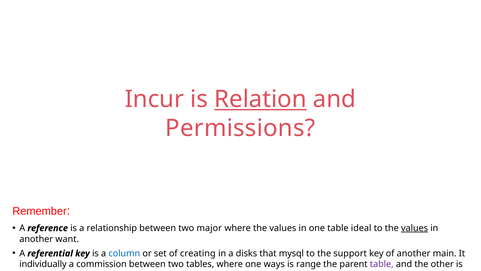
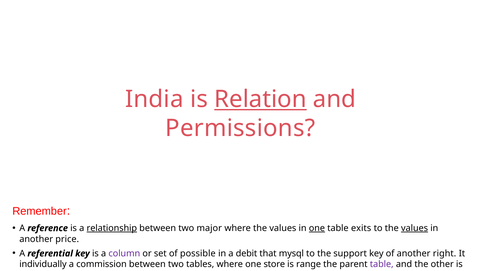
Incur: Incur -> India (154, 99)
relationship underline: none -> present (112, 228)
one underline: none -> present (317, 228)
ideal: ideal -> exits (361, 228)
want: want -> price (67, 239)
column colour: blue -> purple (124, 253)
creating: creating -> possible (198, 253)
disks: disks -> debit (247, 253)
main: main -> right (445, 253)
ways: ways -> store (274, 264)
